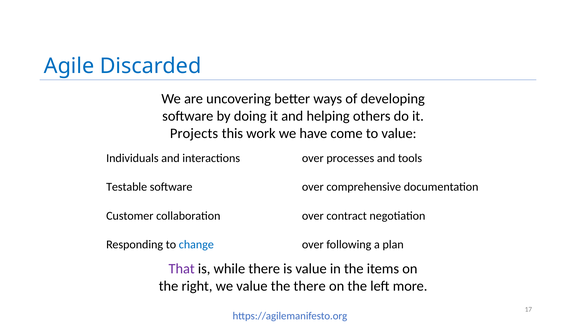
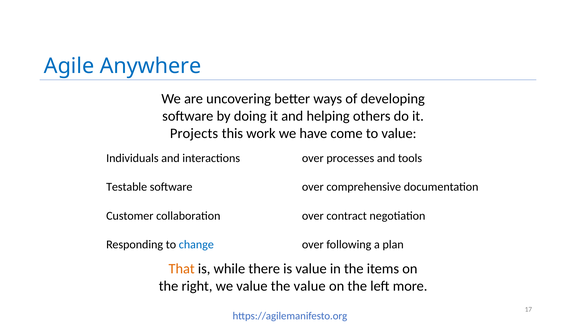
Discarded: Discarded -> Anywhere (151, 66)
That colour: purple -> orange (182, 269)
the there: there -> value (310, 286)
